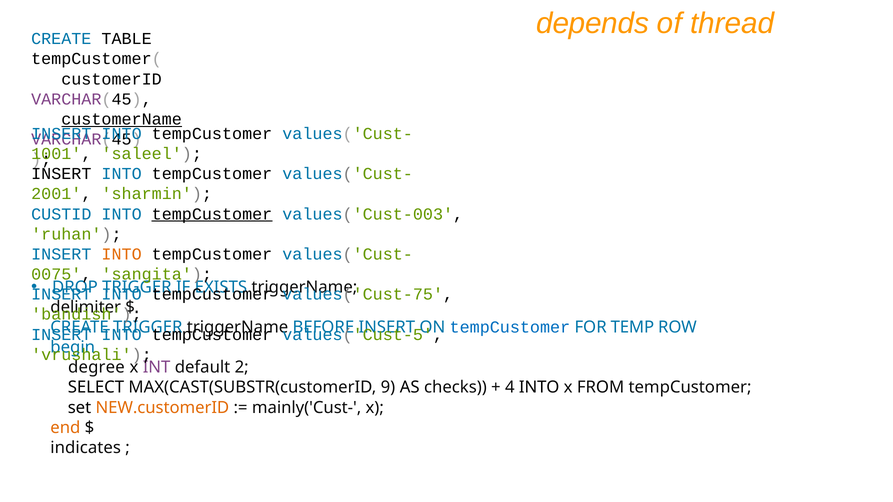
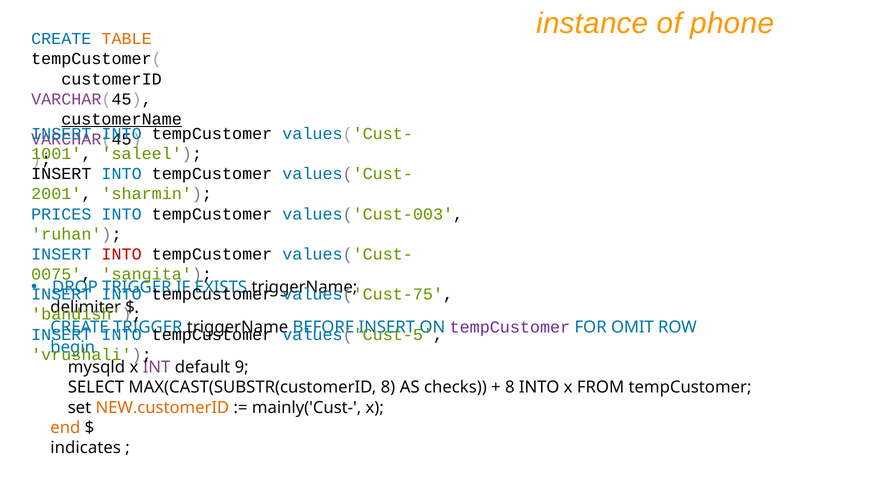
depends: depends -> instance (592, 23)
thread: thread -> phone (732, 23)
TABLE colour: black -> orange (127, 39)
CUSTID: CUSTID -> PRICES (61, 214)
tempCustomer underline: present -> none (212, 214)
INTO colour: orange -> red (122, 254)
tempCustomer colour: blue -> purple (510, 327)
TEMP: TEMP -> OMIT (632, 327)
degree: degree -> mysqld (96, 368)
2: 2 -> 9 (242, 368)
MAX(CAST(SUBSTR(customerID 9: 9 -> 8 (388, 388)
4: 4 -> 8 (510, 388)
